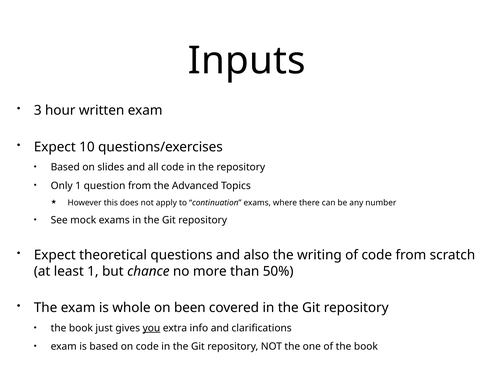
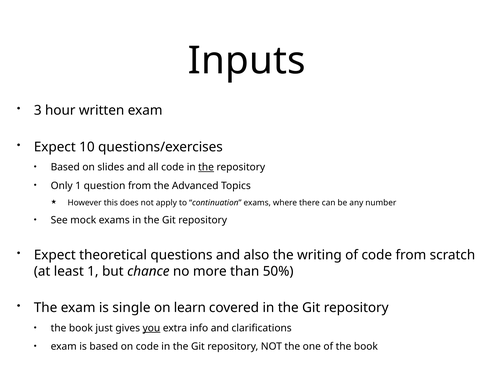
the underline: none -> present (206, 167)
whole: whole -> single (131, 307)
been: been -> learn (190, 307)
